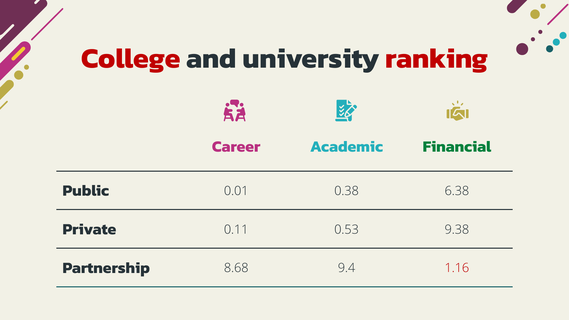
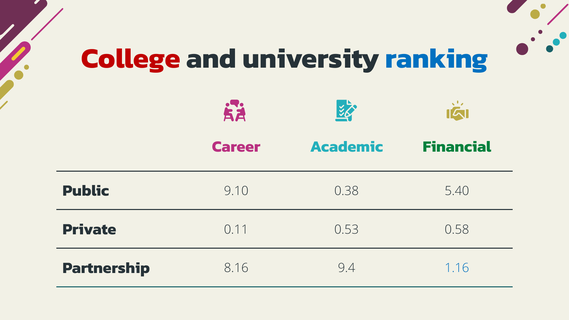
ranking colour: red -> blue (437, 58)
0.01: 0.01 -> 9.10 (236, 191)
6.38: 6.38 -> 5.40 (457, 191)
9.38: 9.38 -> 0.58 (457, 230)
8.68: 8.68 -> 8.16 (236, 268)
1.16 colour: red -> blue (457, 268)
